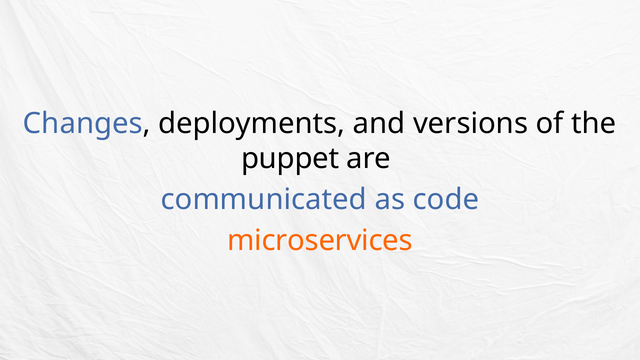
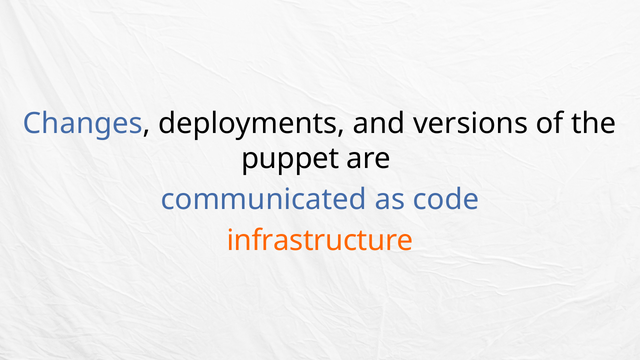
microservices: microservices -> infrastructure (320, 241)
